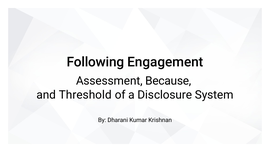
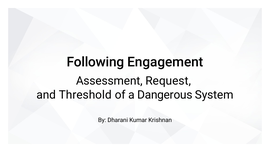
Because: Because -> Request (168, 81)
Disclosure: Disclosure -> Dangerous (165, 95)
